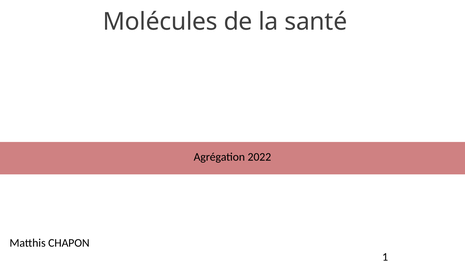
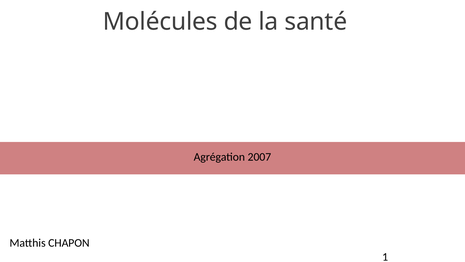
2022: 2022 -> 2007 (259, 157)
